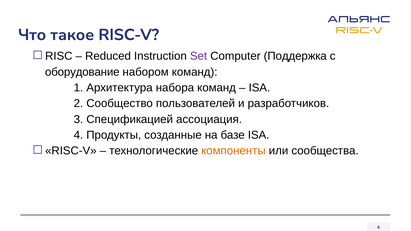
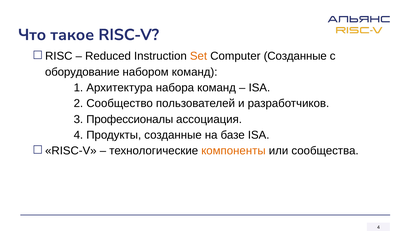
Set colour: purple -> orange (199, 56)
Computer Поддержка: Поддержка -> Созданные (295, 56)
Спецификацией: Спецификацией -> Профессионалы (130, 119)
